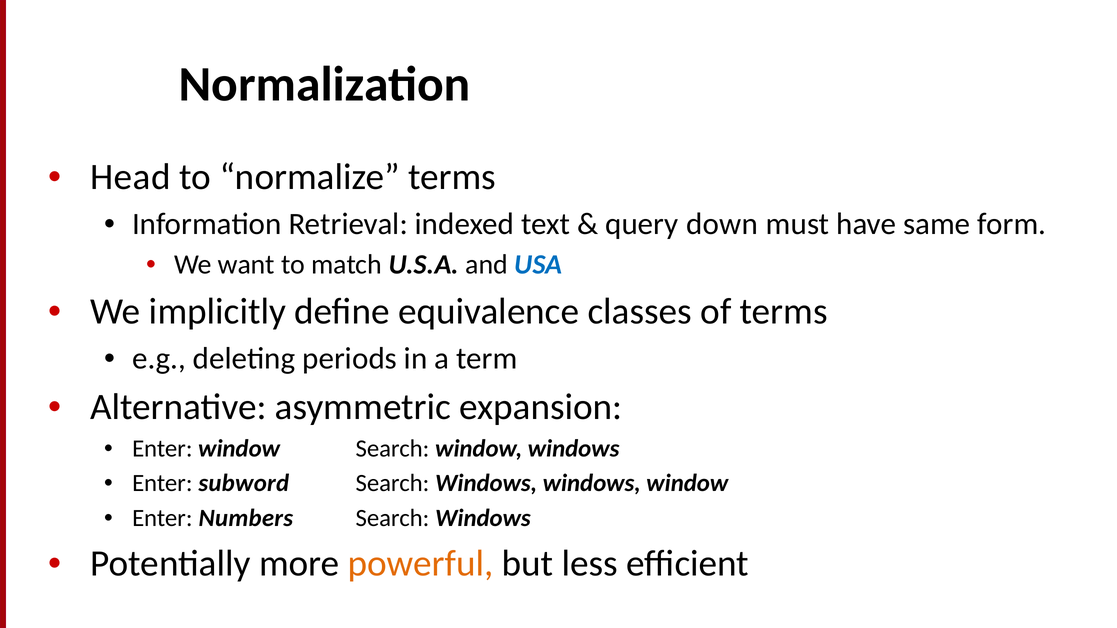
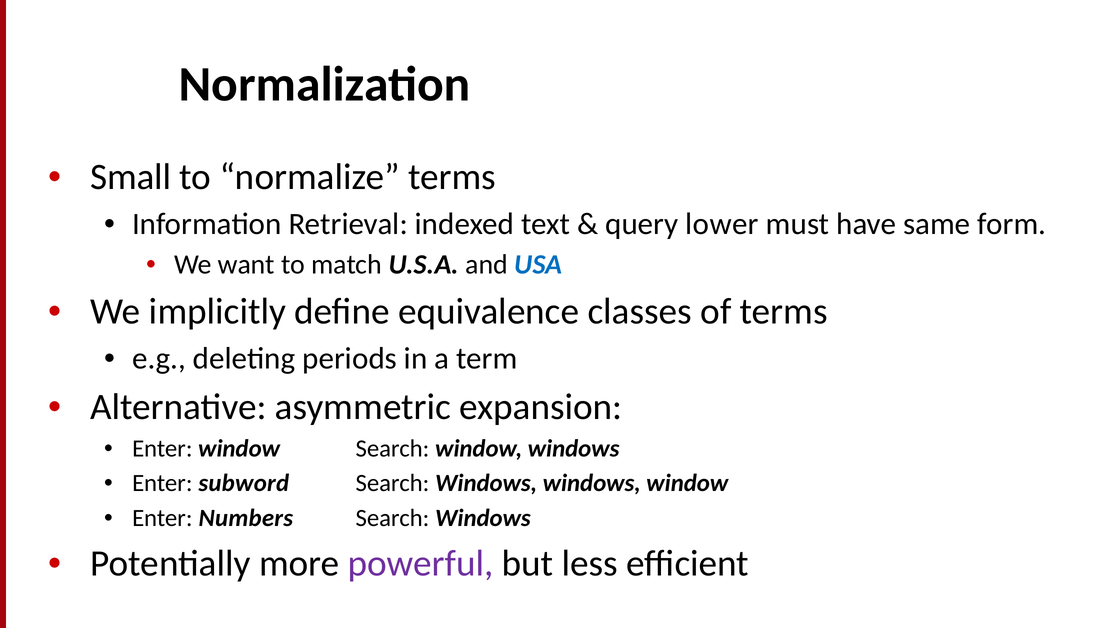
Head: Head -> Small (131, 177)
down: down -> lower (722, 224)
powerful colour: orange -> purple (421, 564)
